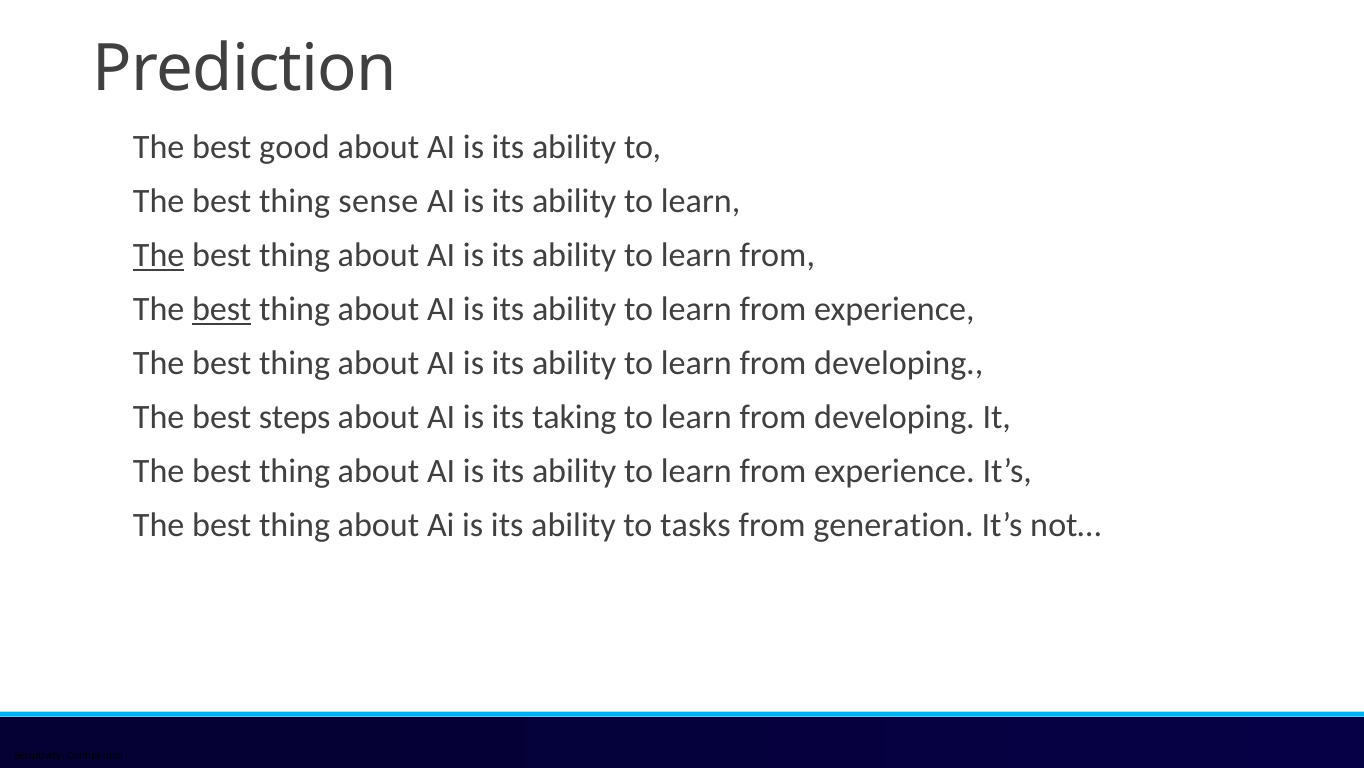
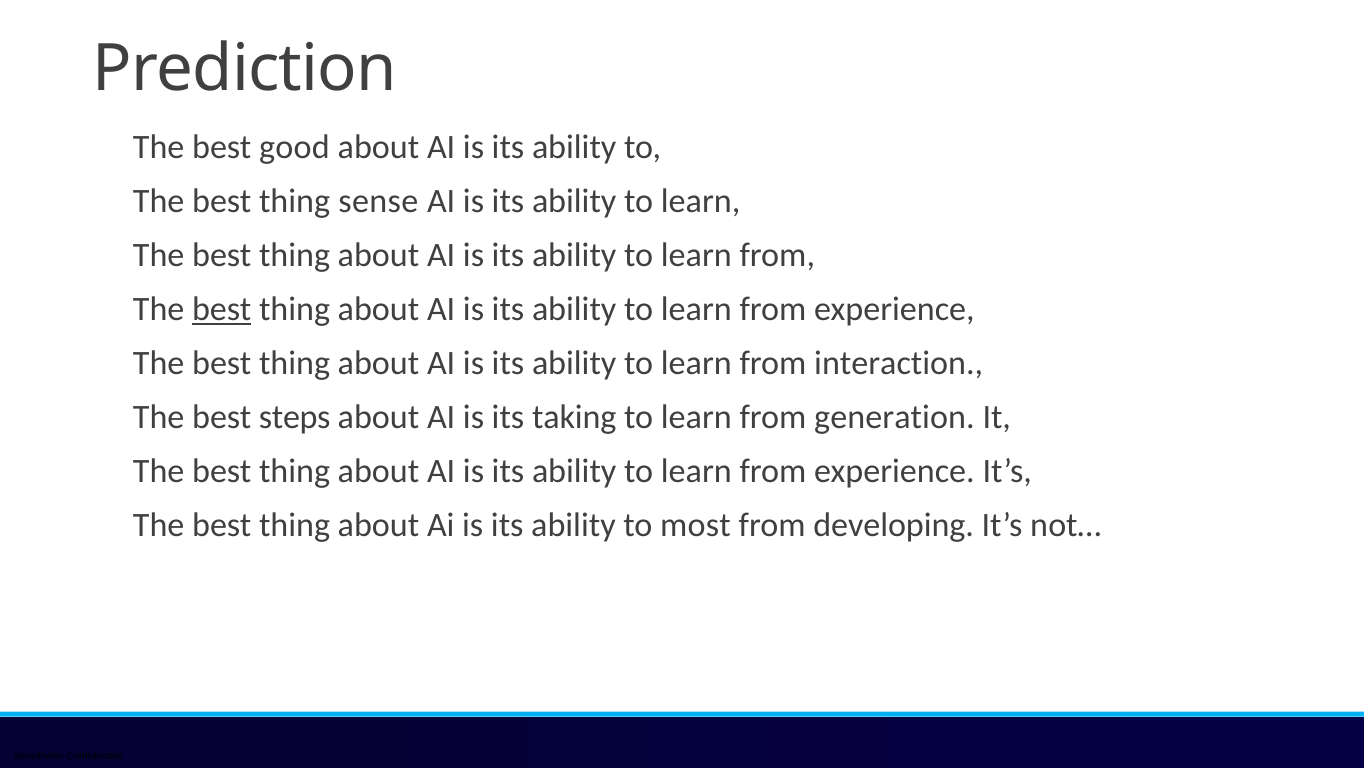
The underline: present -> none (159, 255)
developing: developing -> interaction (899, 363)
developing: developing -> generation (894, 417)
tasks: tasks -> most (695, 525)
generation: generation -> developing (894, 525)
